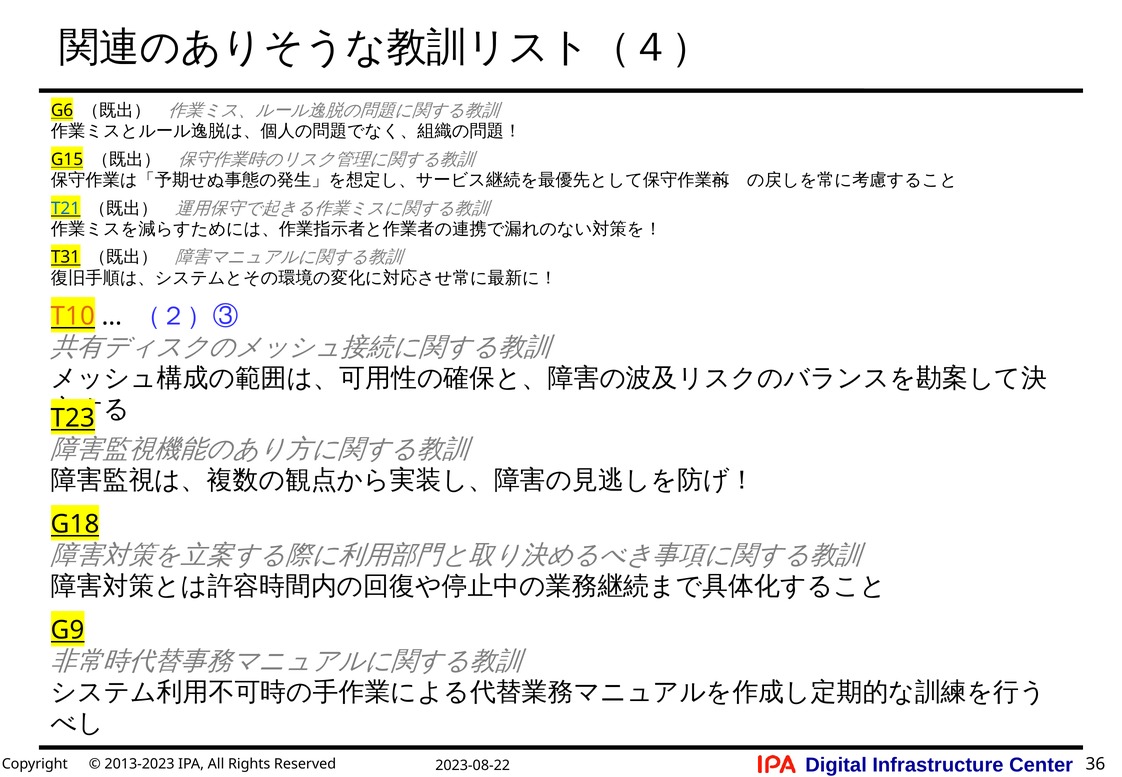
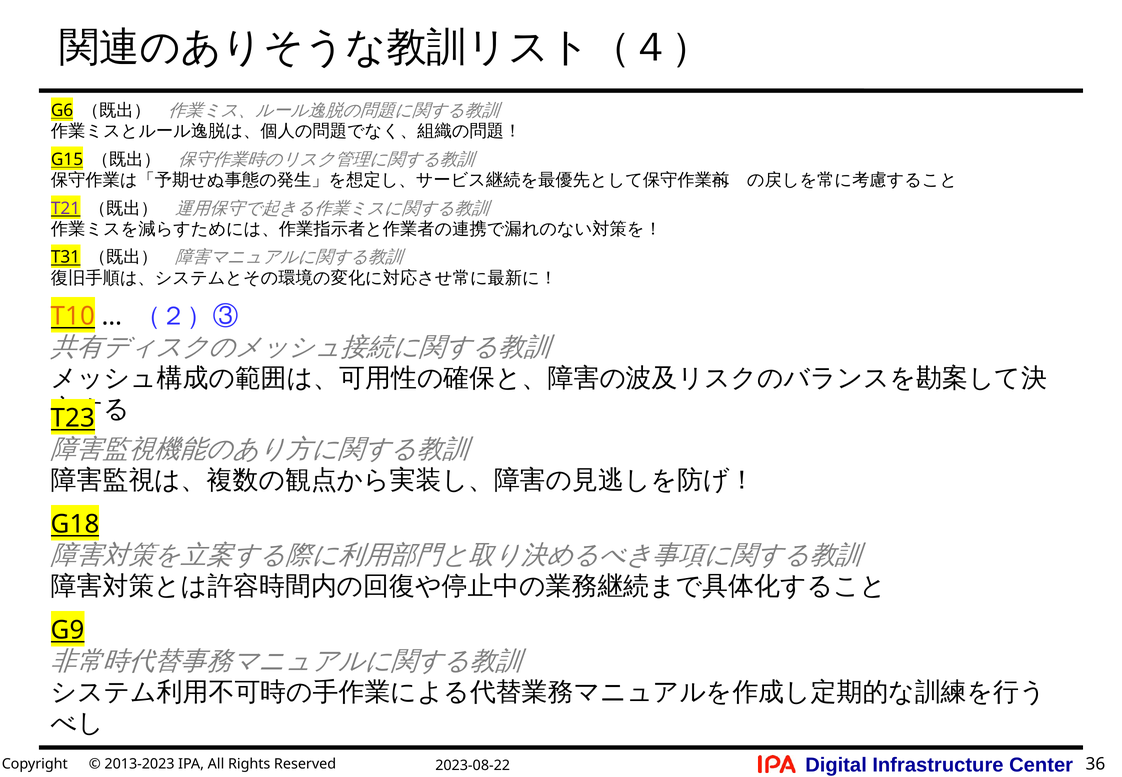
T21 colour: blue -> purple (66, 208)
